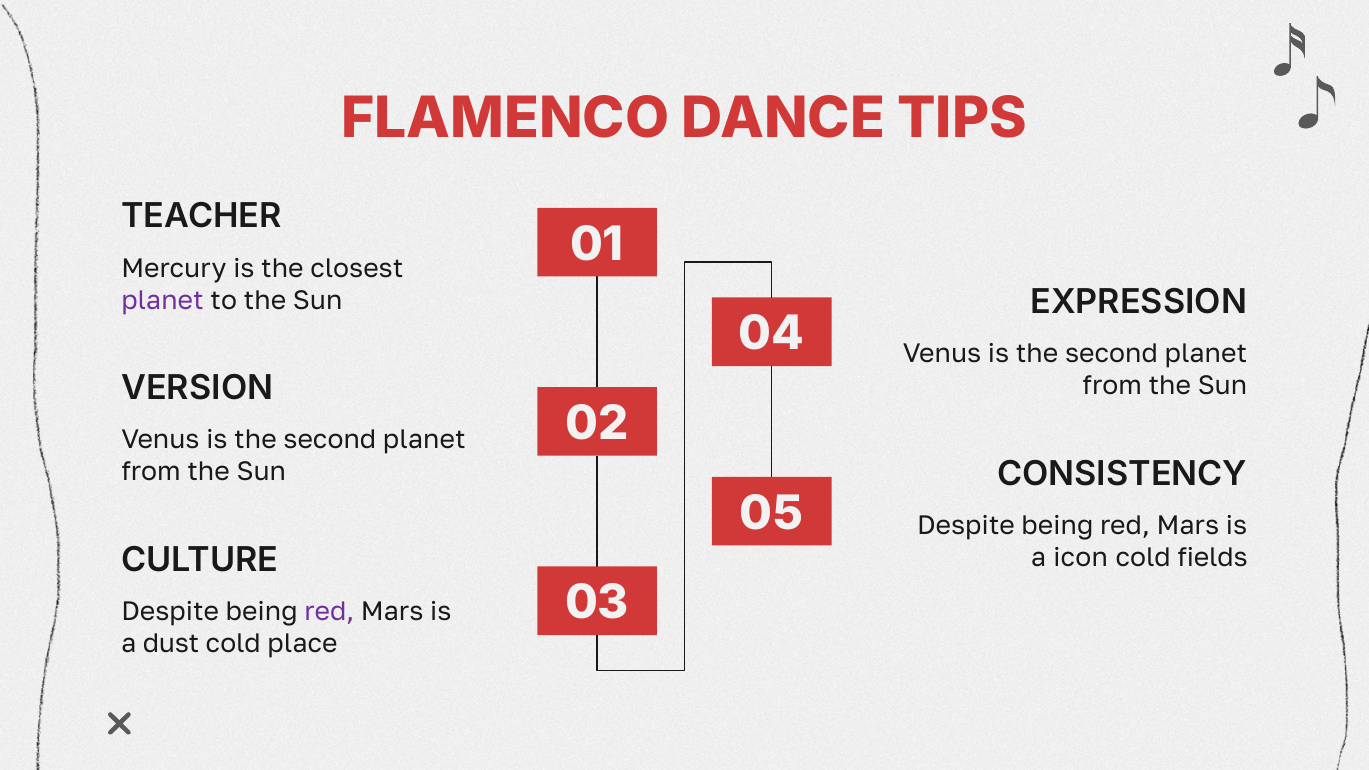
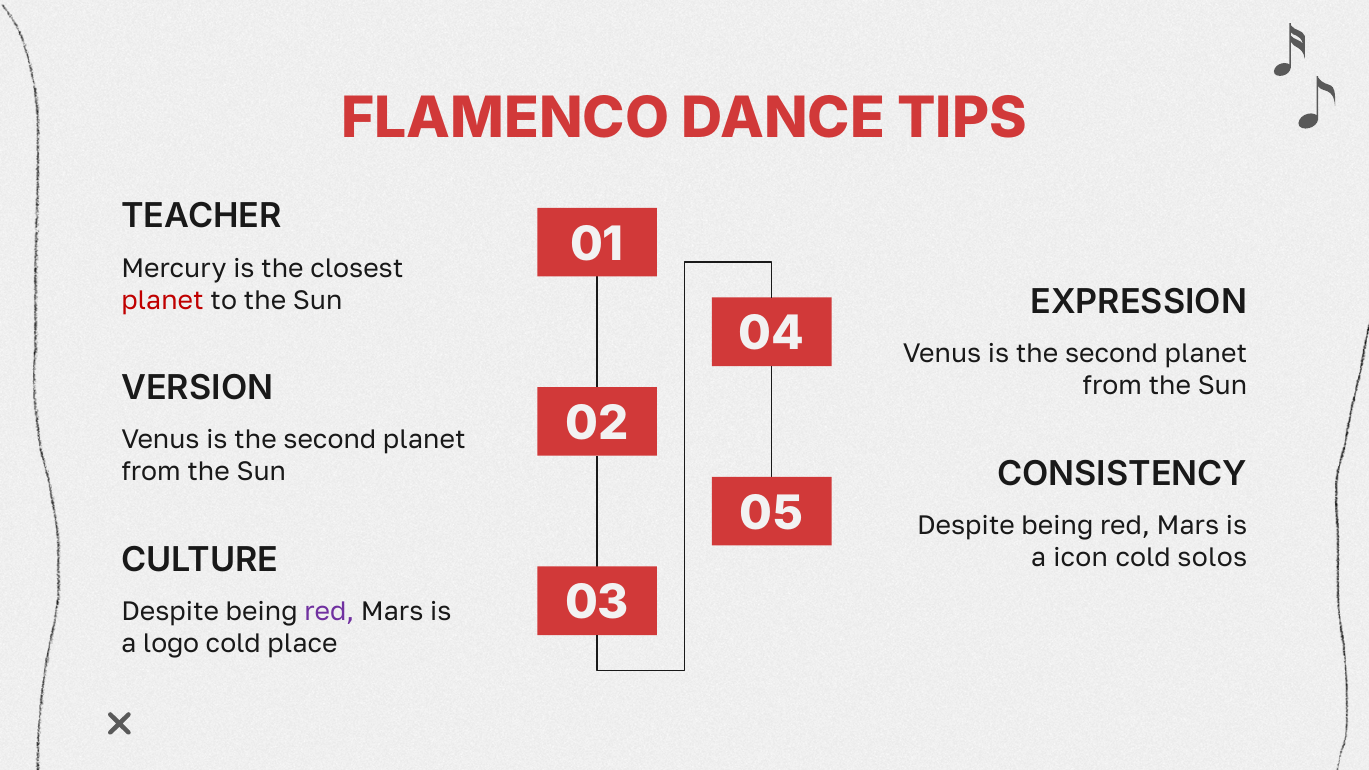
planet colour: purple -> red (163, 300)
fields: fields -> solos (1212, 558)
dust: dust -> logo (171, 644)
